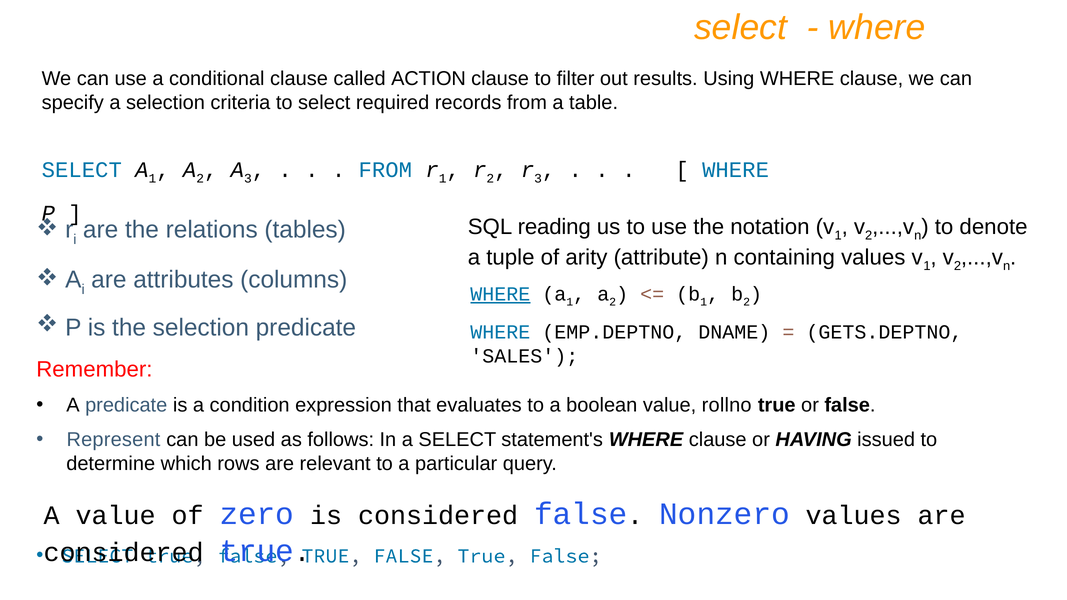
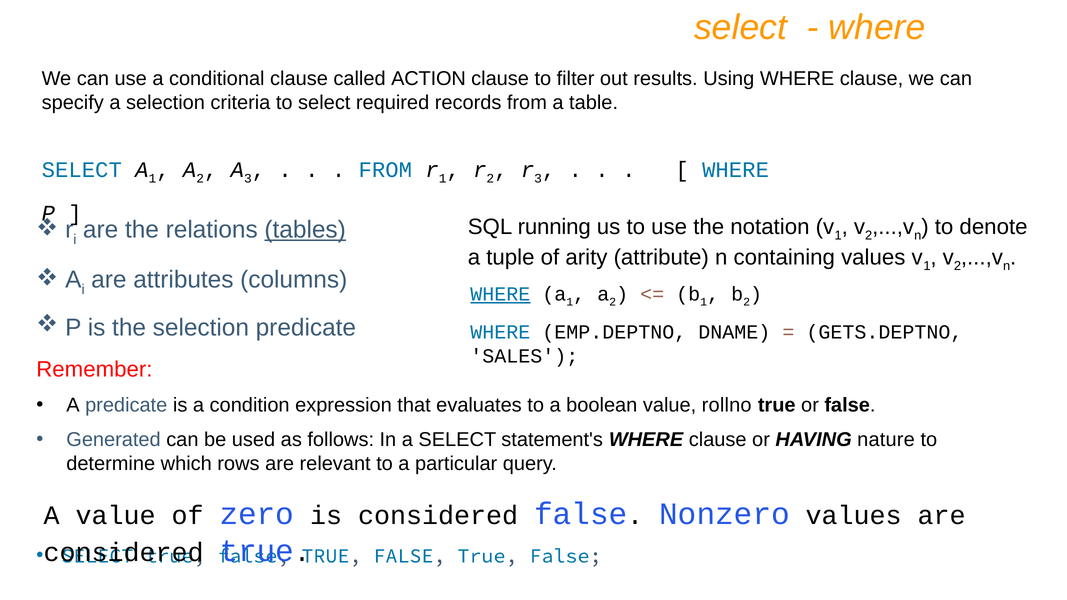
reading: reading -> running (554, 227)
tables underline: none -> present (305, 230)
Represent: Represent -> Generated (114, 440)
issued: issued -> nature (886, 440)
